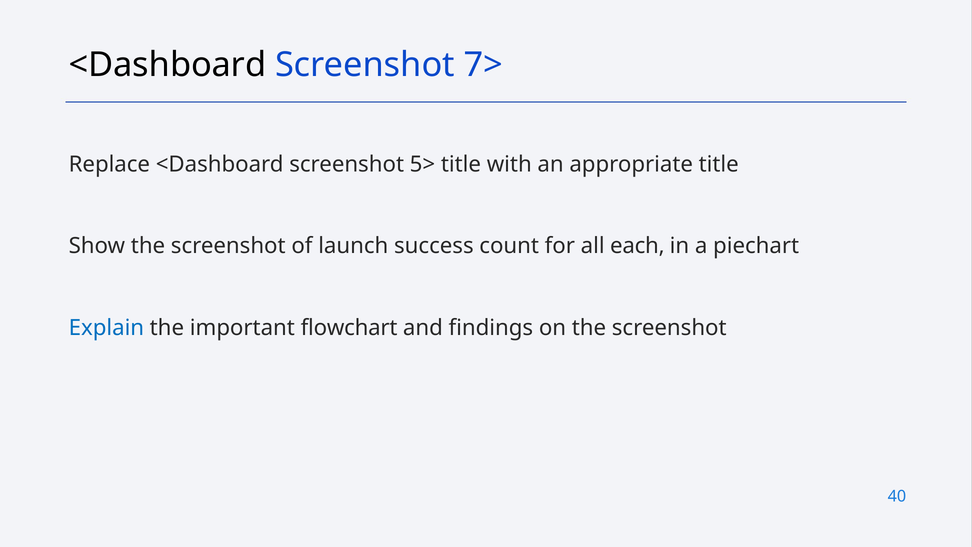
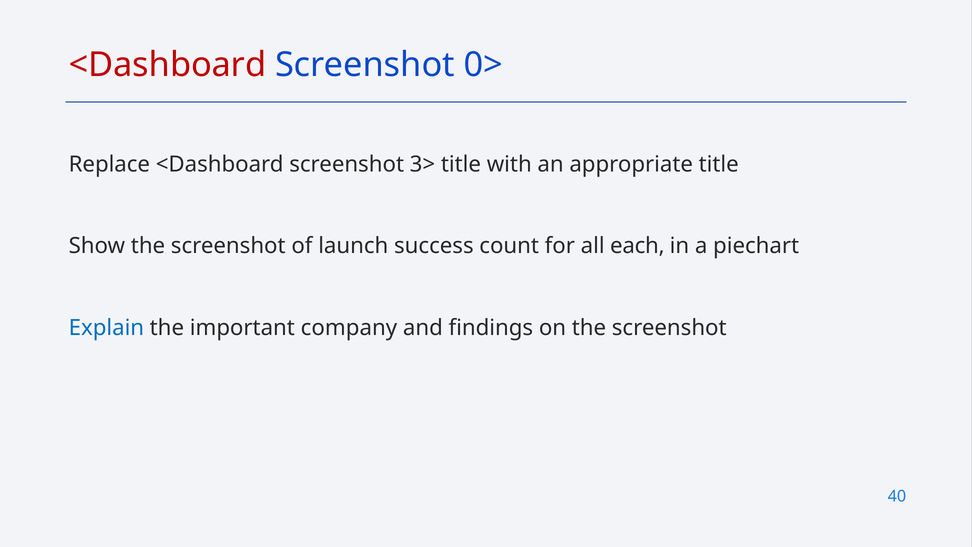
<Dashboard colour: black -> red (167, 65)
7>: 7> -> 0> (483, 65)
5>: 5> -> 3> (422, 164)
flowchart: flowchart -> company (349, 328)
